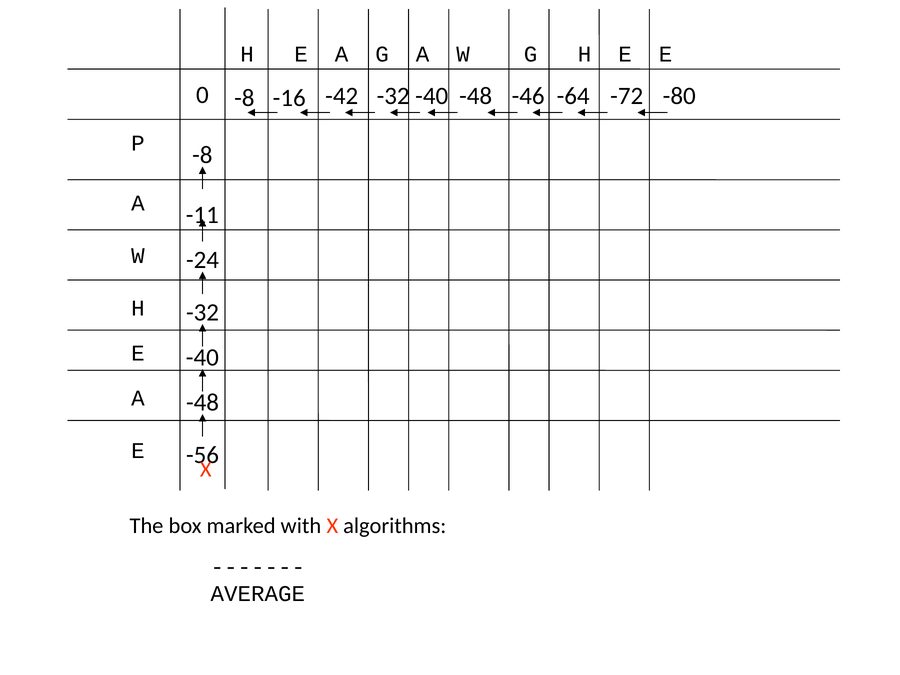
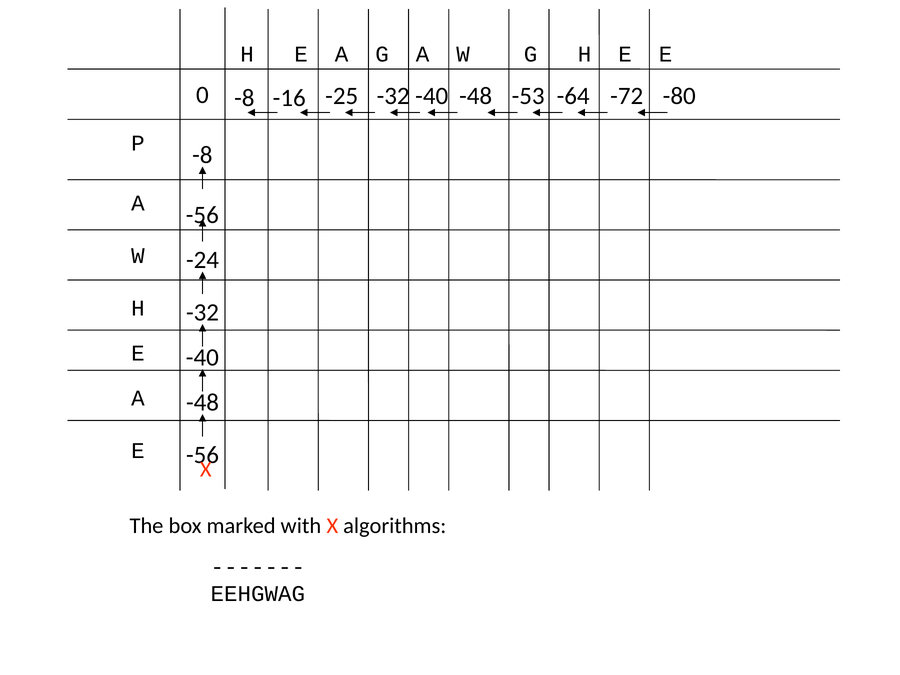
-42: -42 -> -25 (342, 96)
-46: -46 -> -53 (528, 96)
-11: -11 -> -56 (202, 215)
AVERAGE: AVERAGE -> EEHGWAG (258, 594)
